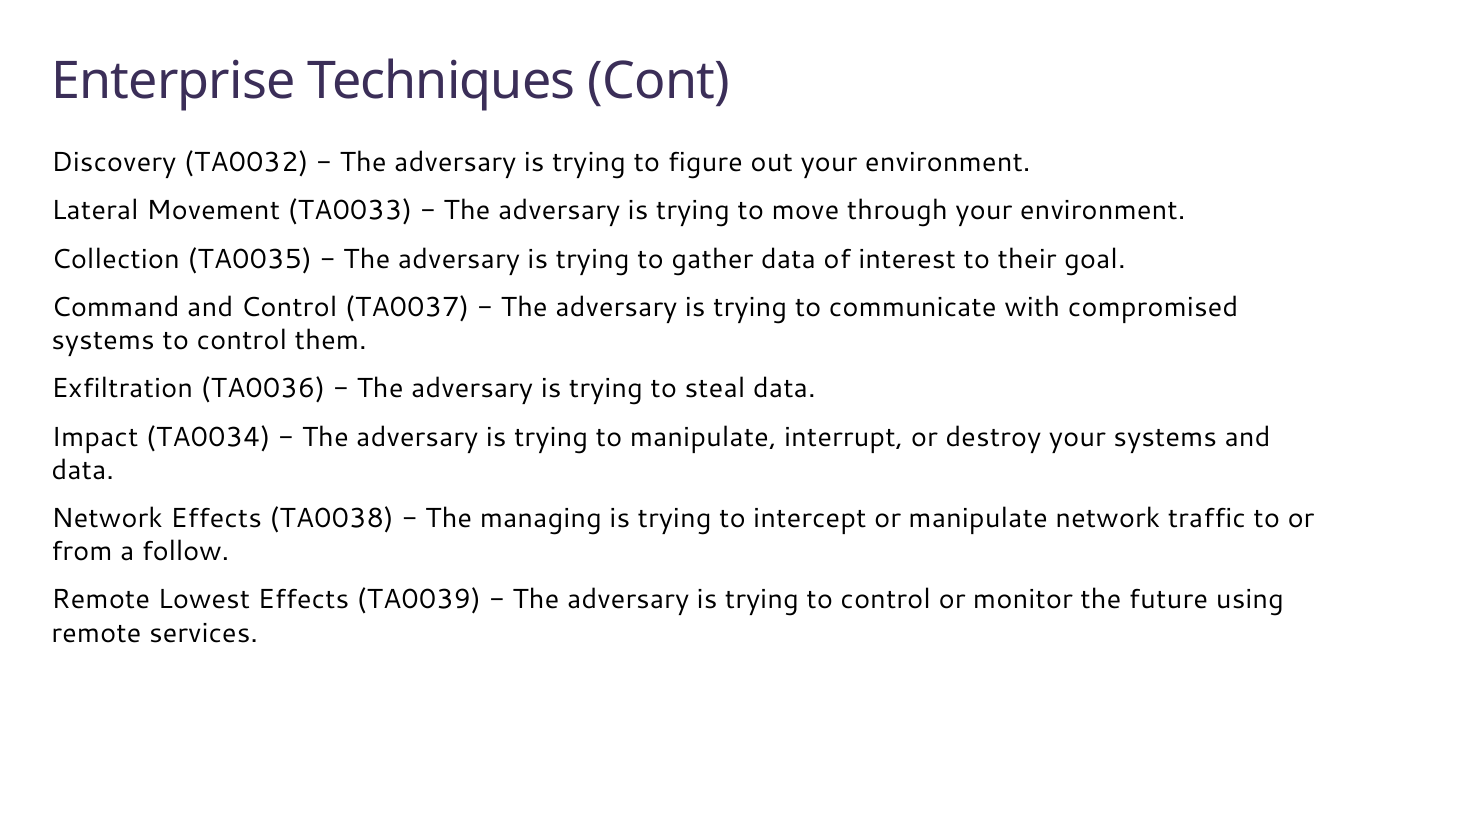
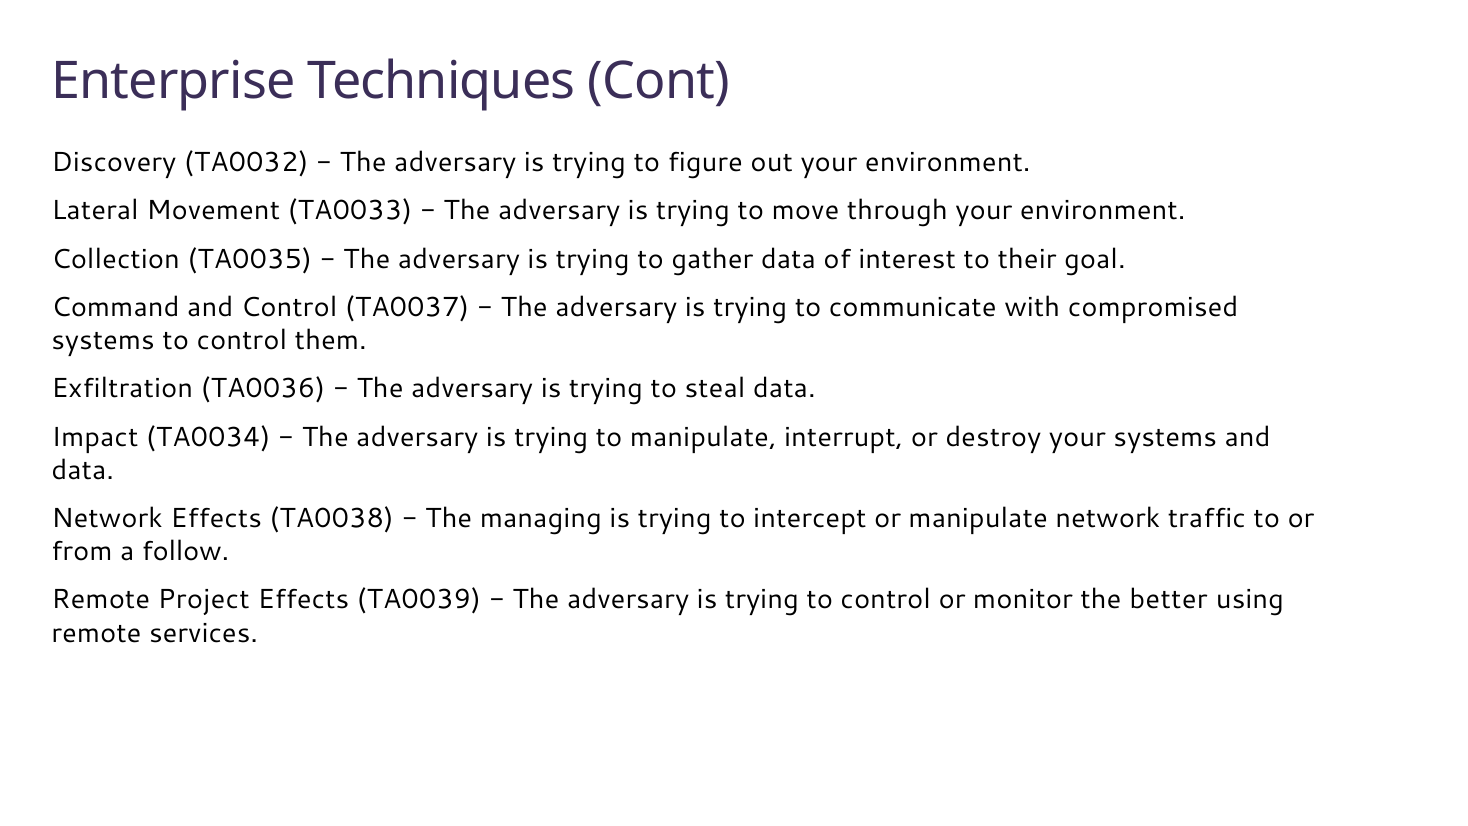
Lowest: Lowest -> Project (204, 600)
future: future -> better (1169, 600)
